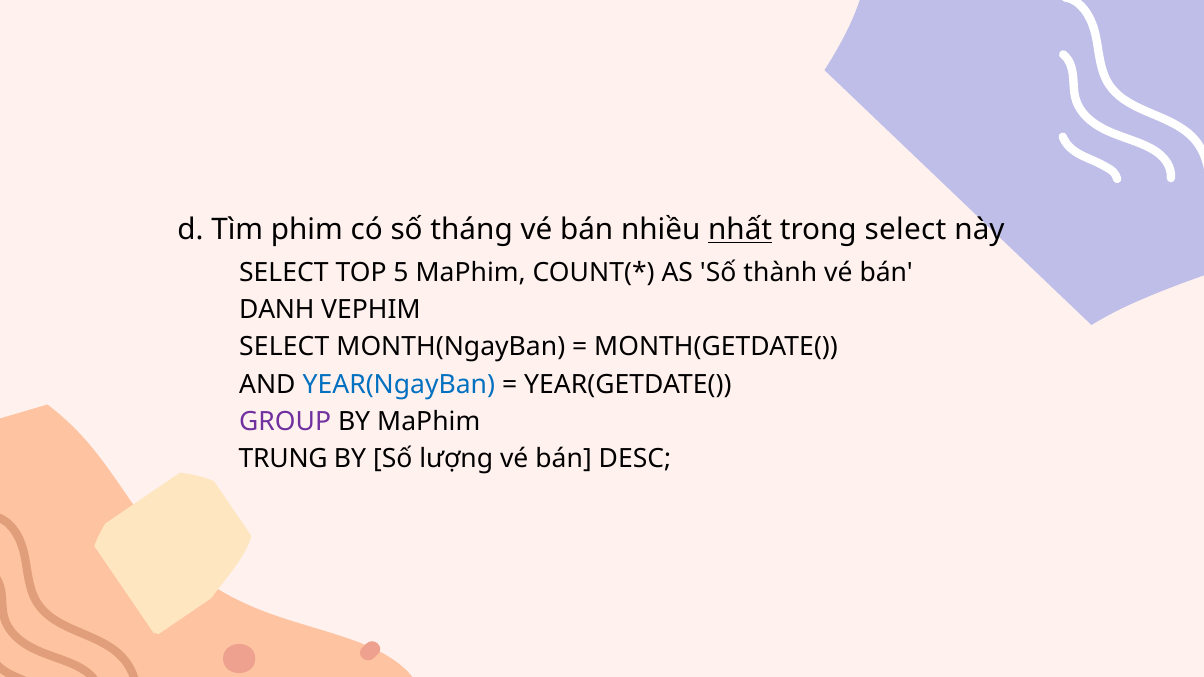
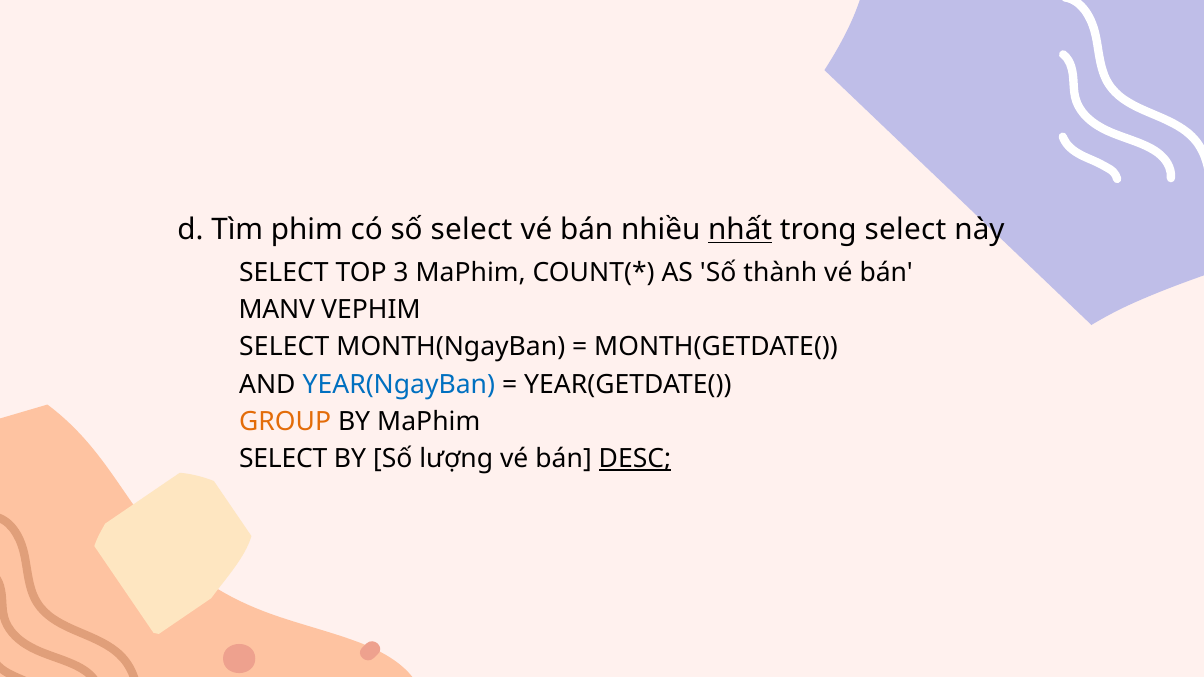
số tháng: tháng -> select (471, 230)
5: 5 -> 3 (401, 273)
DANH: DANH -> MANV (277, 310)
GROUP colour: purple -> orange (285, 422)
TRUNG: TRUNG -> SELECT (283, 459)
DESC underline: none -> present (635, 459)
